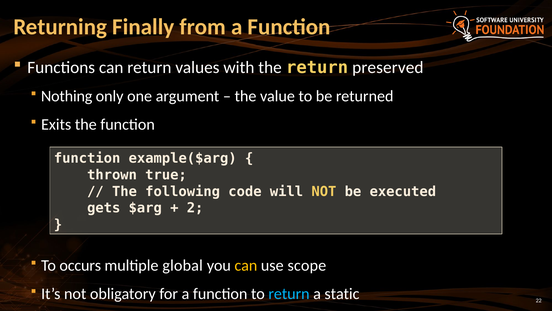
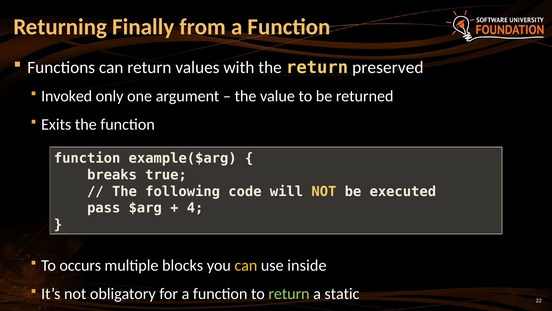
Nothing: Nothing -> Invoked (67, 96)
thrown: thrown -> breaks (112, 175)
gets: gets -> pass (104, 208)
2: 2 -> 4 (195, 208)
global: global -> blocks (183, 265)
scope: scope -> inside (307, 265)
return colour: light blue -> light green (289, 293)
